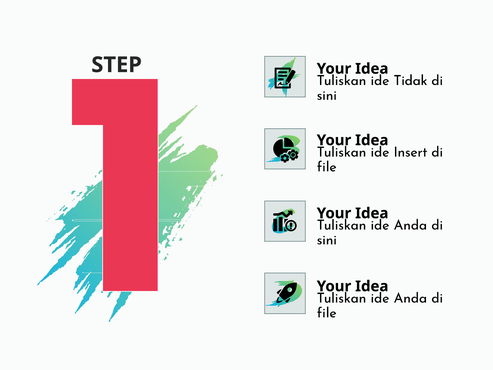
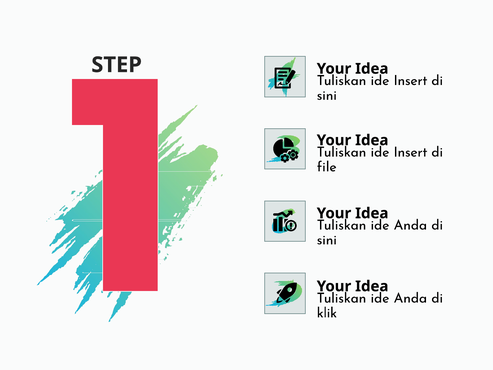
Tidak: Tidak -> Insert (410, 80)
file: file -> klik (327, 313)
